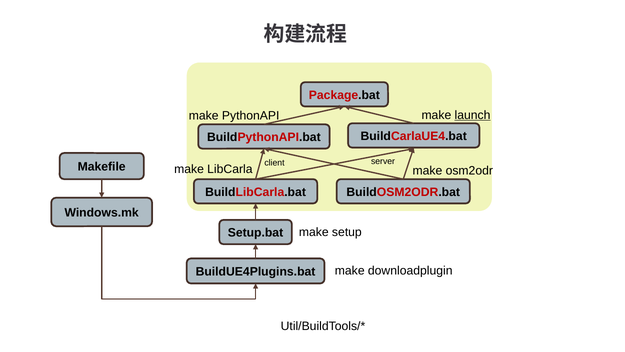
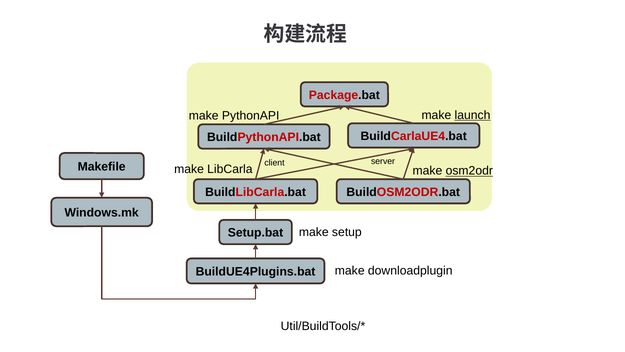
osm2odr underline: none -> present (469, 171)
